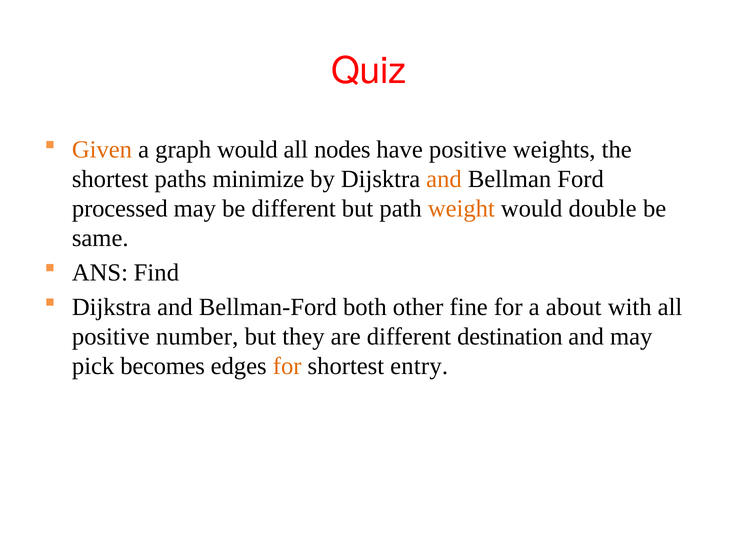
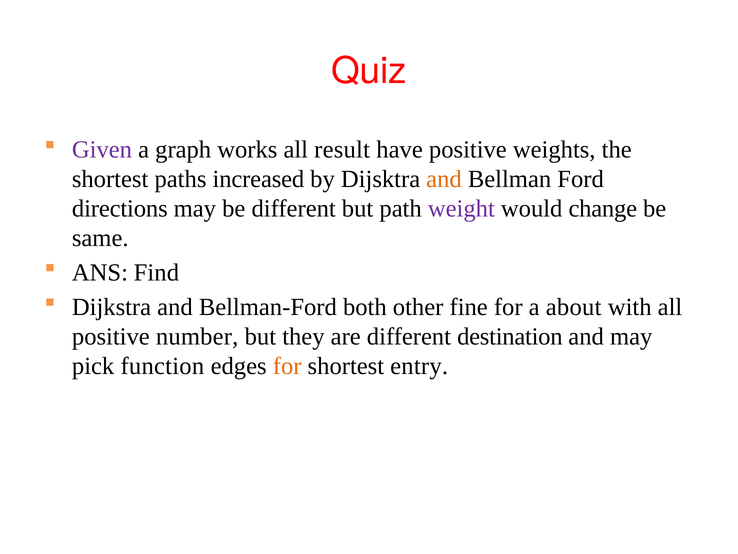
Given colour: orange -> purple (102, 149)
graph would: would -> works (247, 149)
nodes: nodes -> result (342, 149)
minimize: minimize -> increased (258, 179)
processed: processed -> directions (120, 208)
weight colour: orange -> purple (461, 208)
double: double -> change (603, 208)
becomes: becomes -> function (162, 366)
